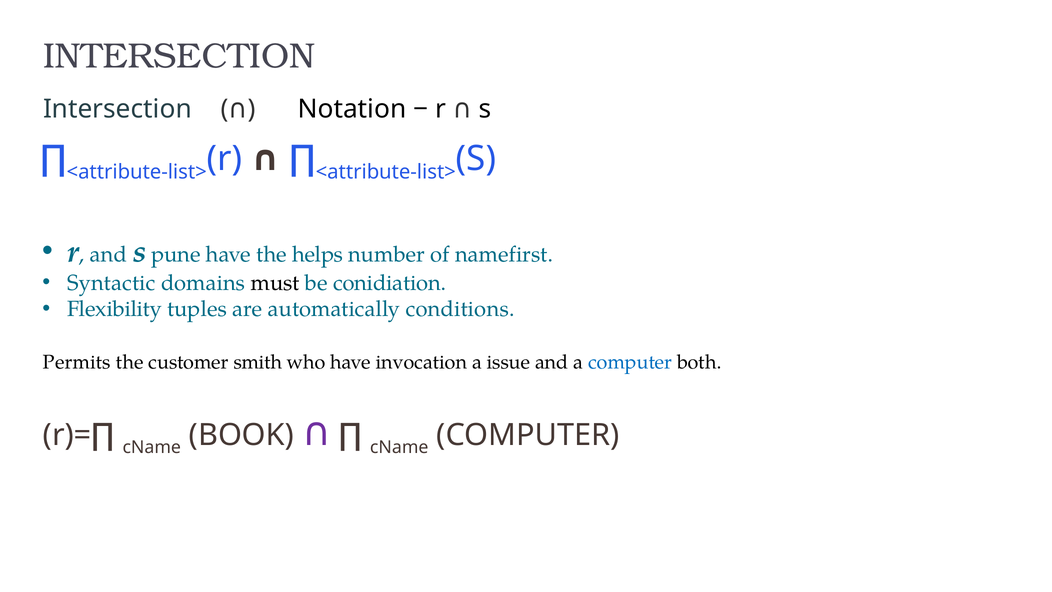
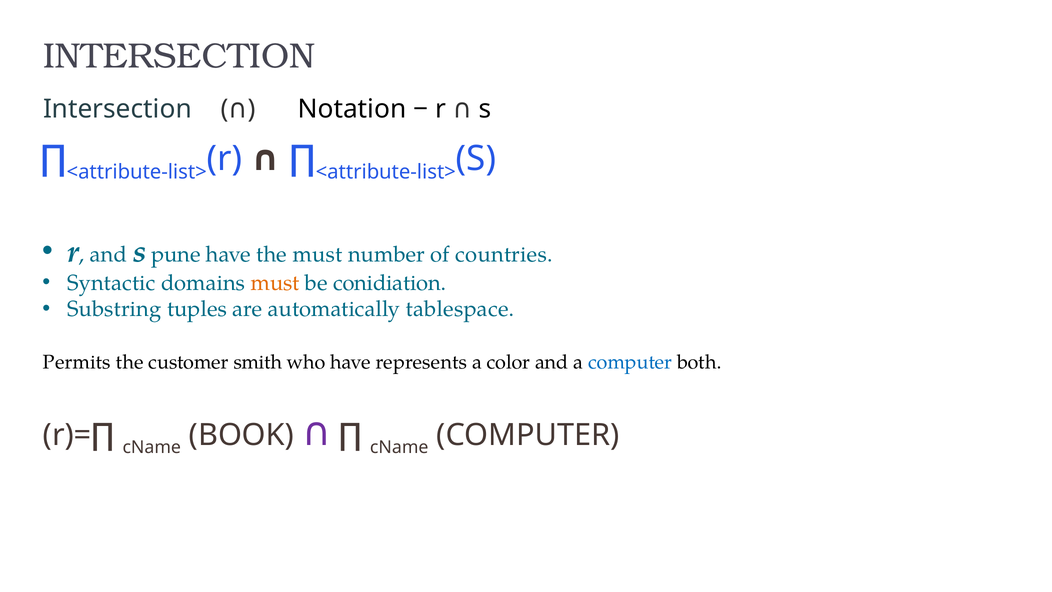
the helps: helps -> must (317, 255)
namefirst: namefirst -> countries (504, 255)
must colour: black -> orange (275, 283)
Flexibility: Flexibility -> Substring (114, 309)
conditions: conditions -> tablespace (460, 309)
invocation: invocation -> represents (421, 362)
issue: issue -> color (508, 362)
